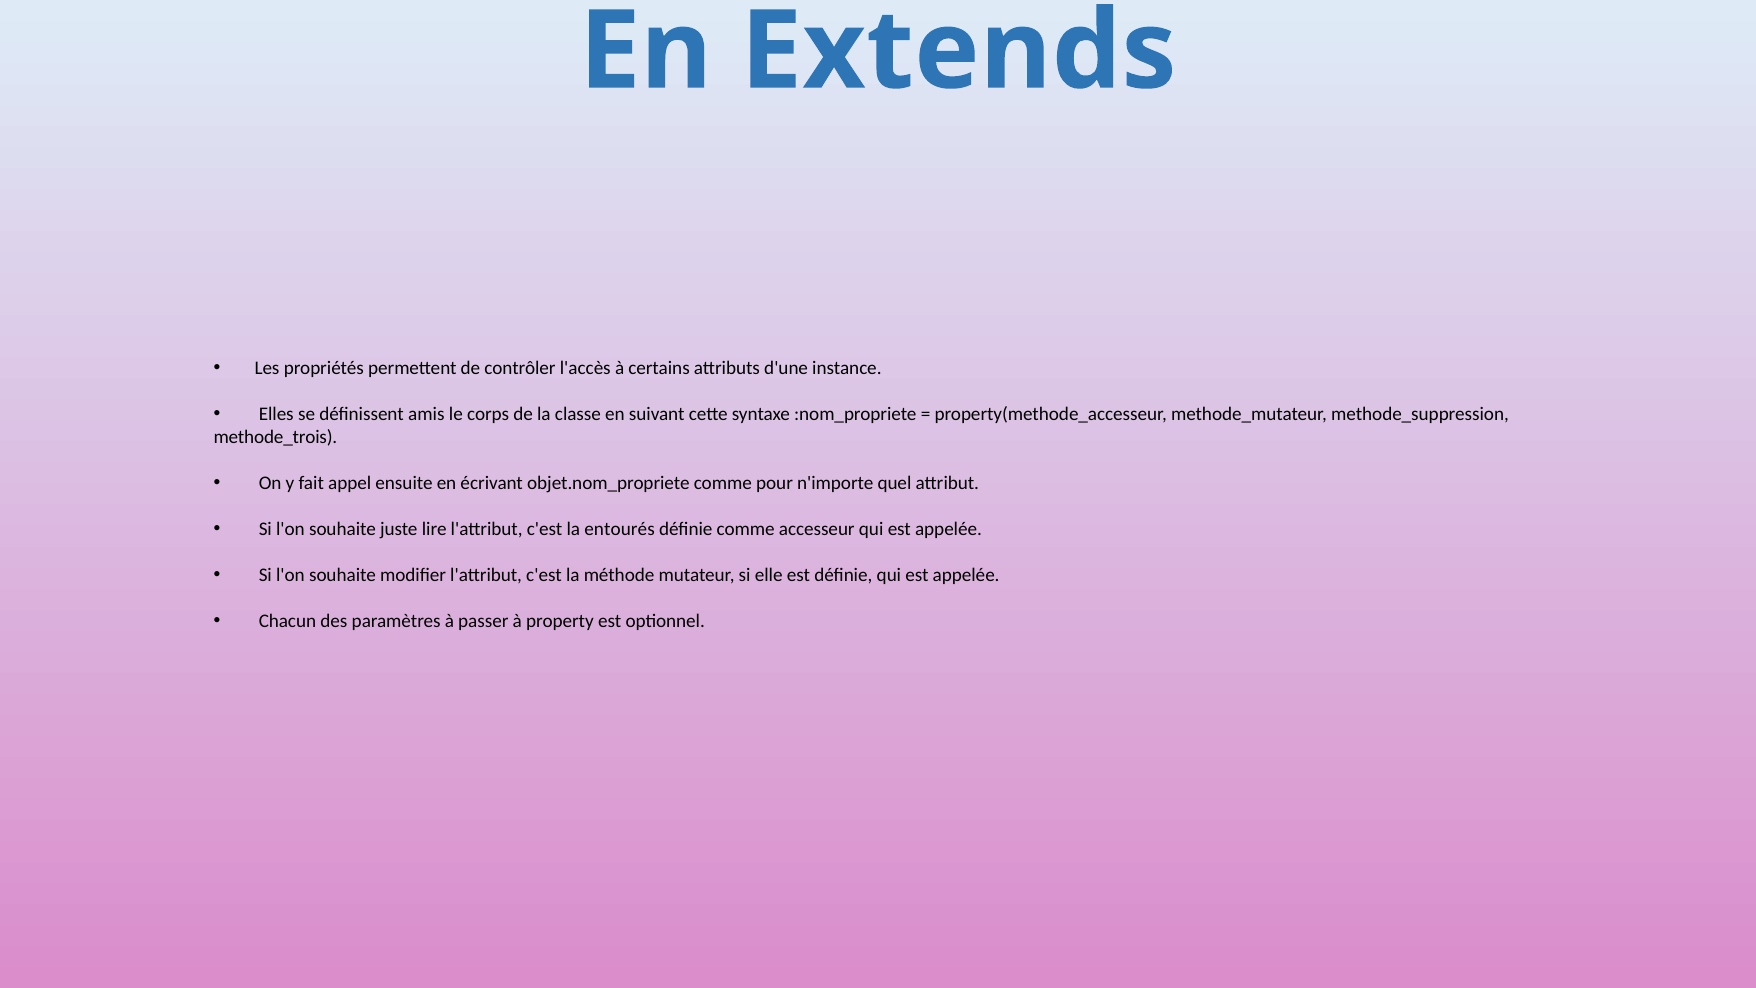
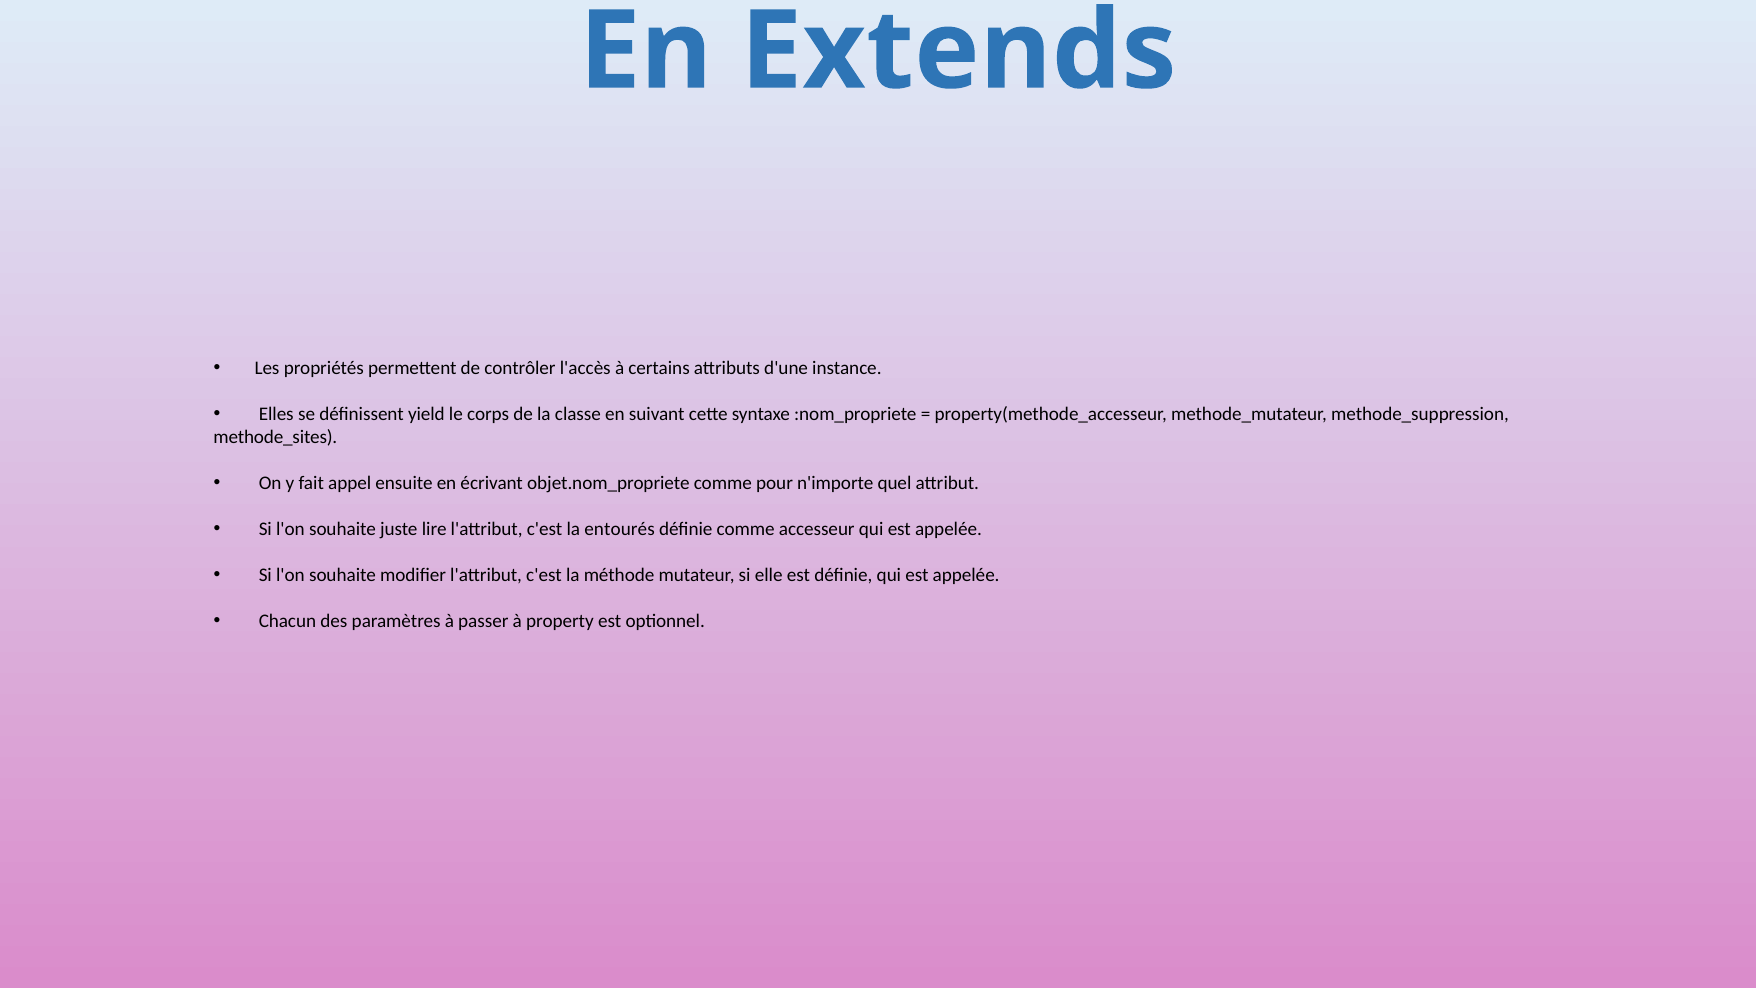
amis: amis -> yield (426, 414)
methode_trois: methode_trois -> methode_sites (275, 437)
